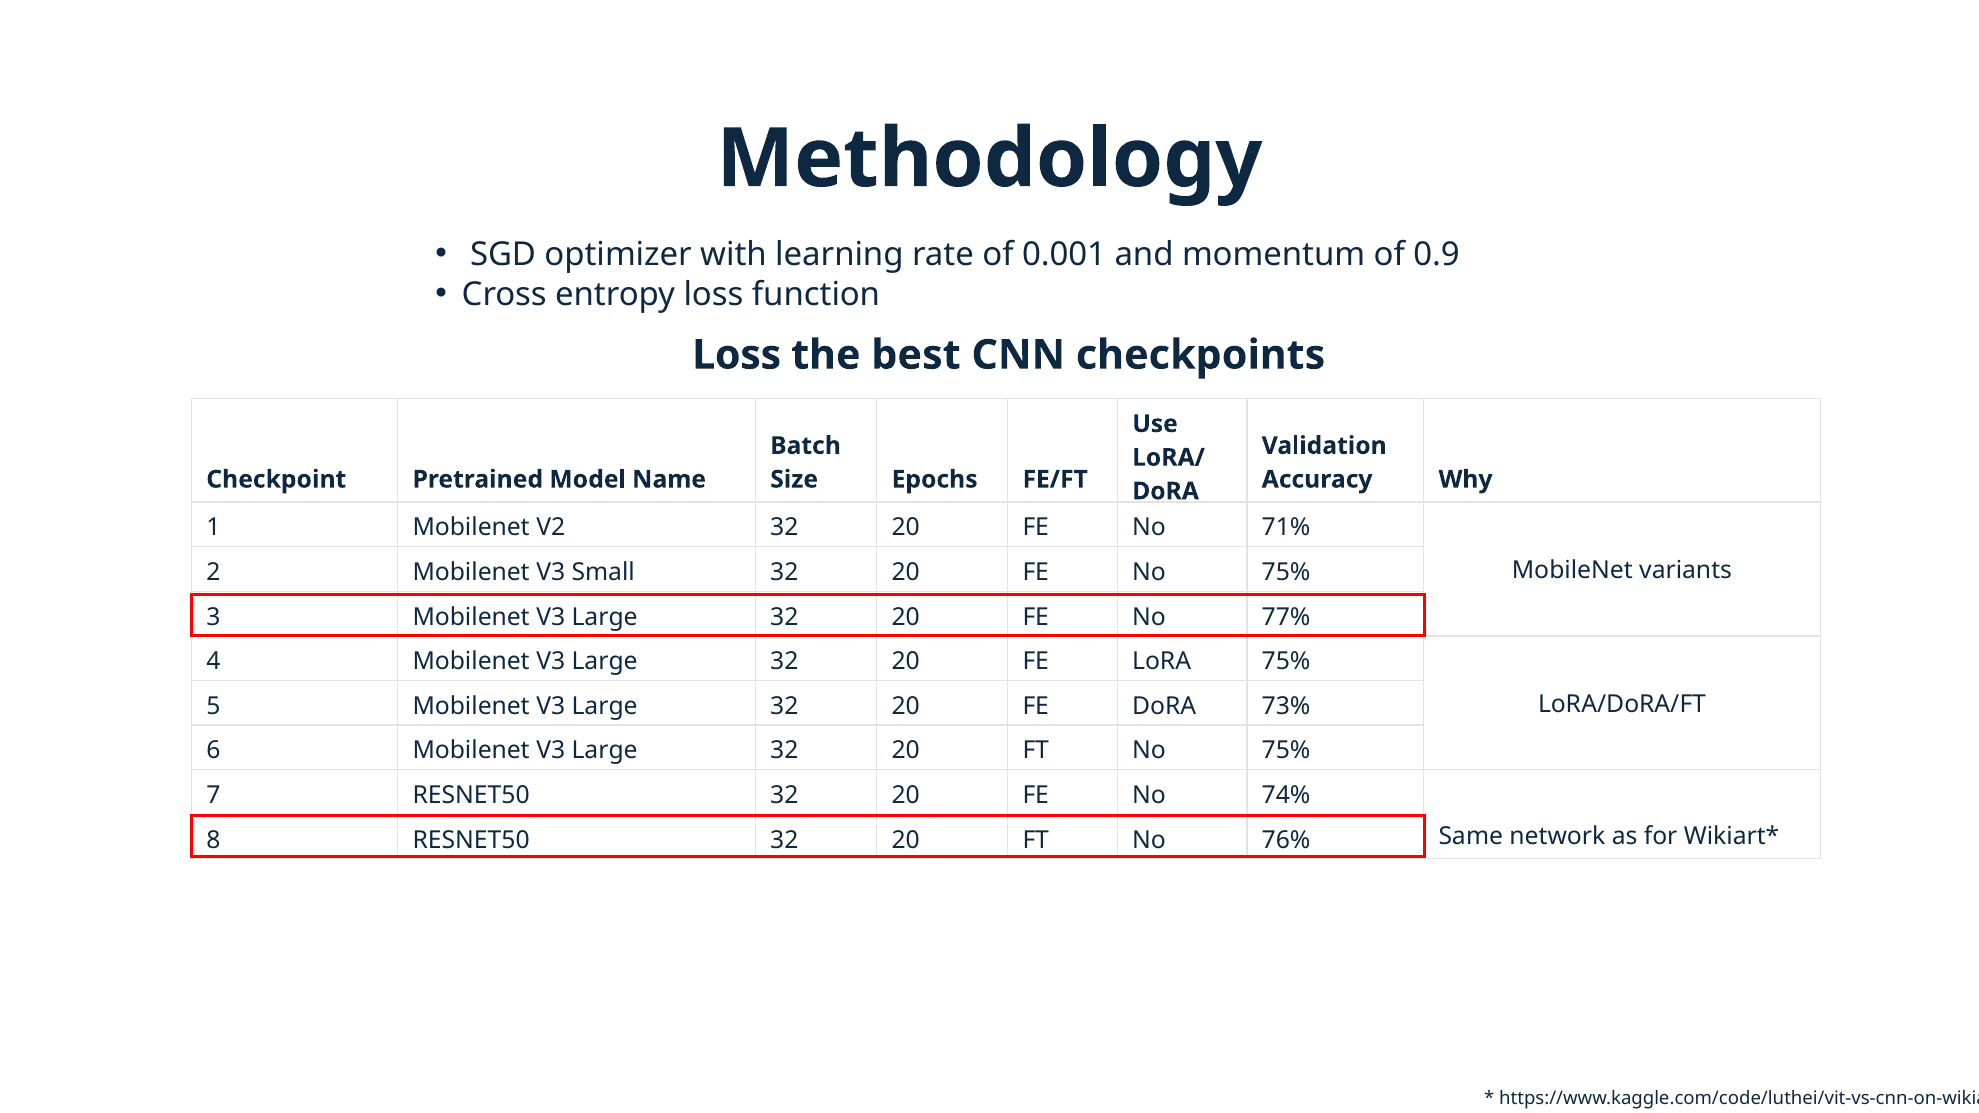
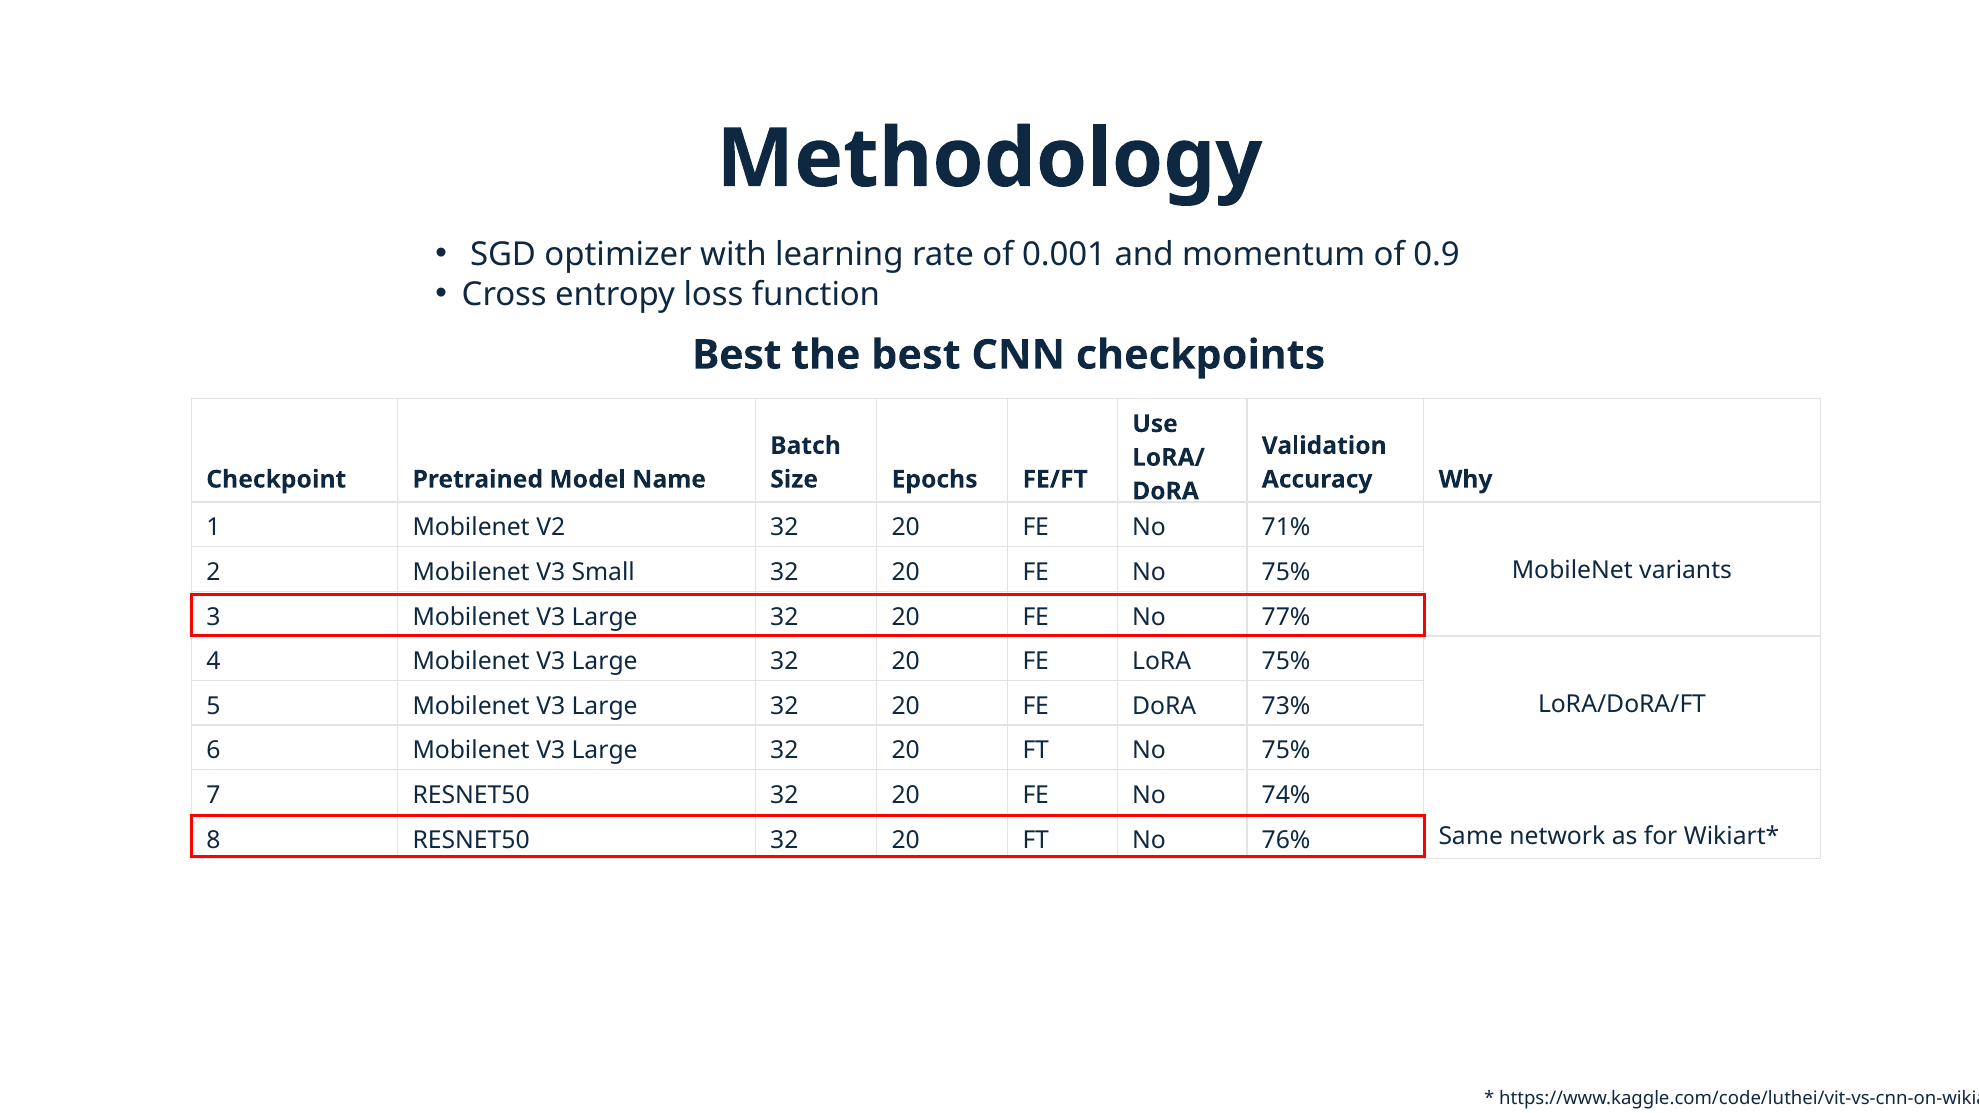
Loss: Loss -> Best (737, 355)
